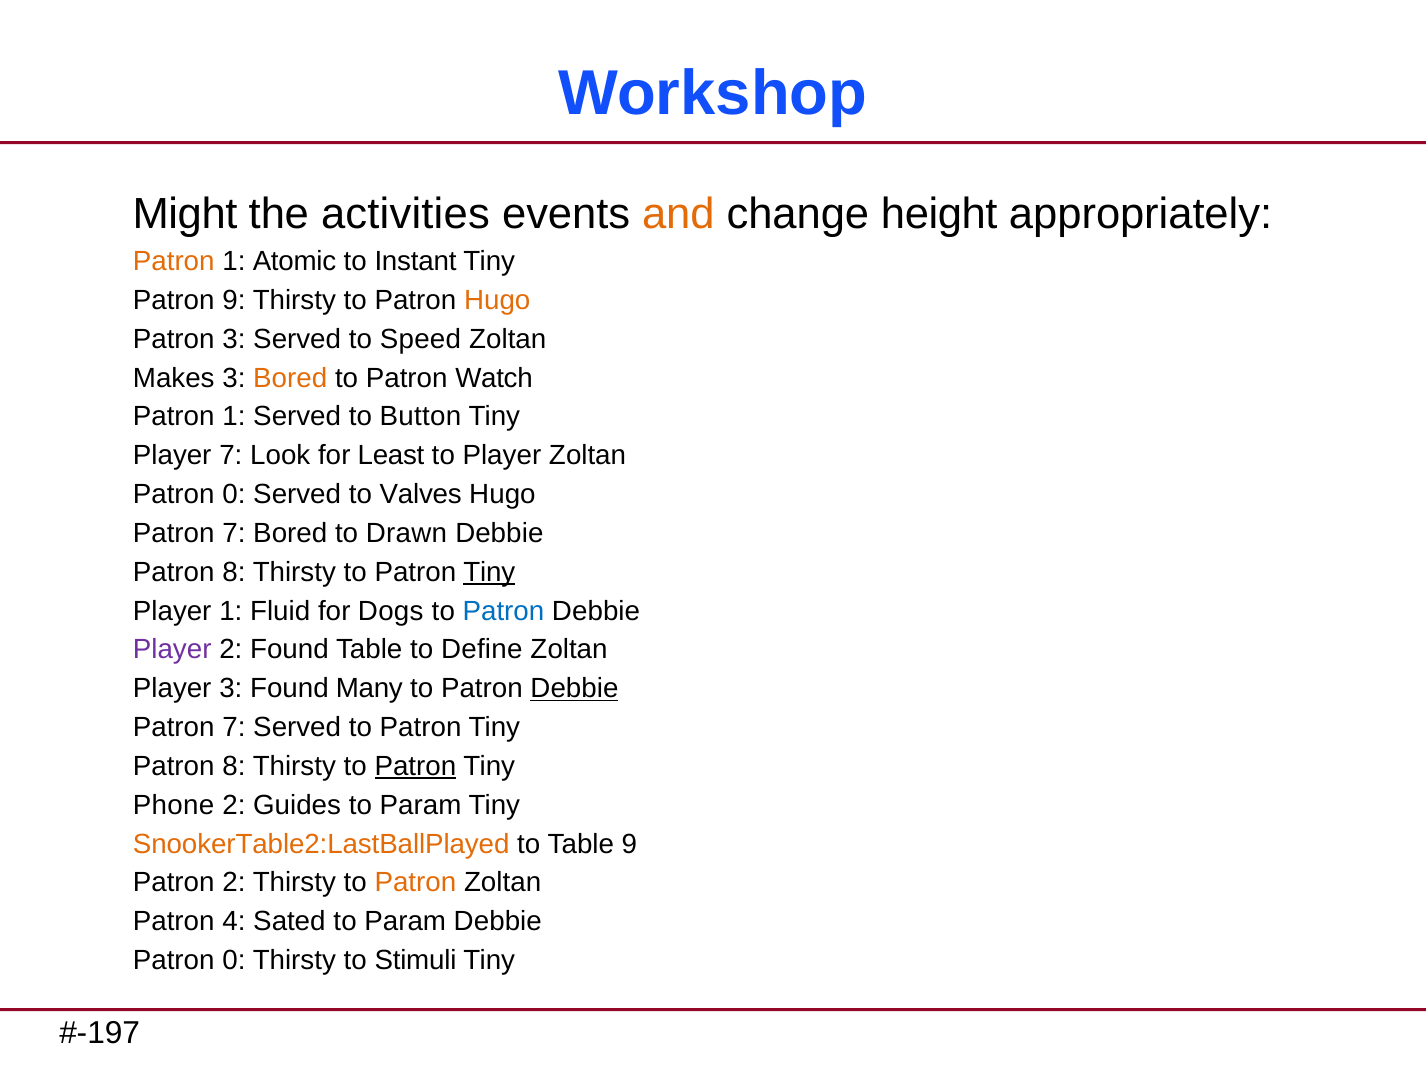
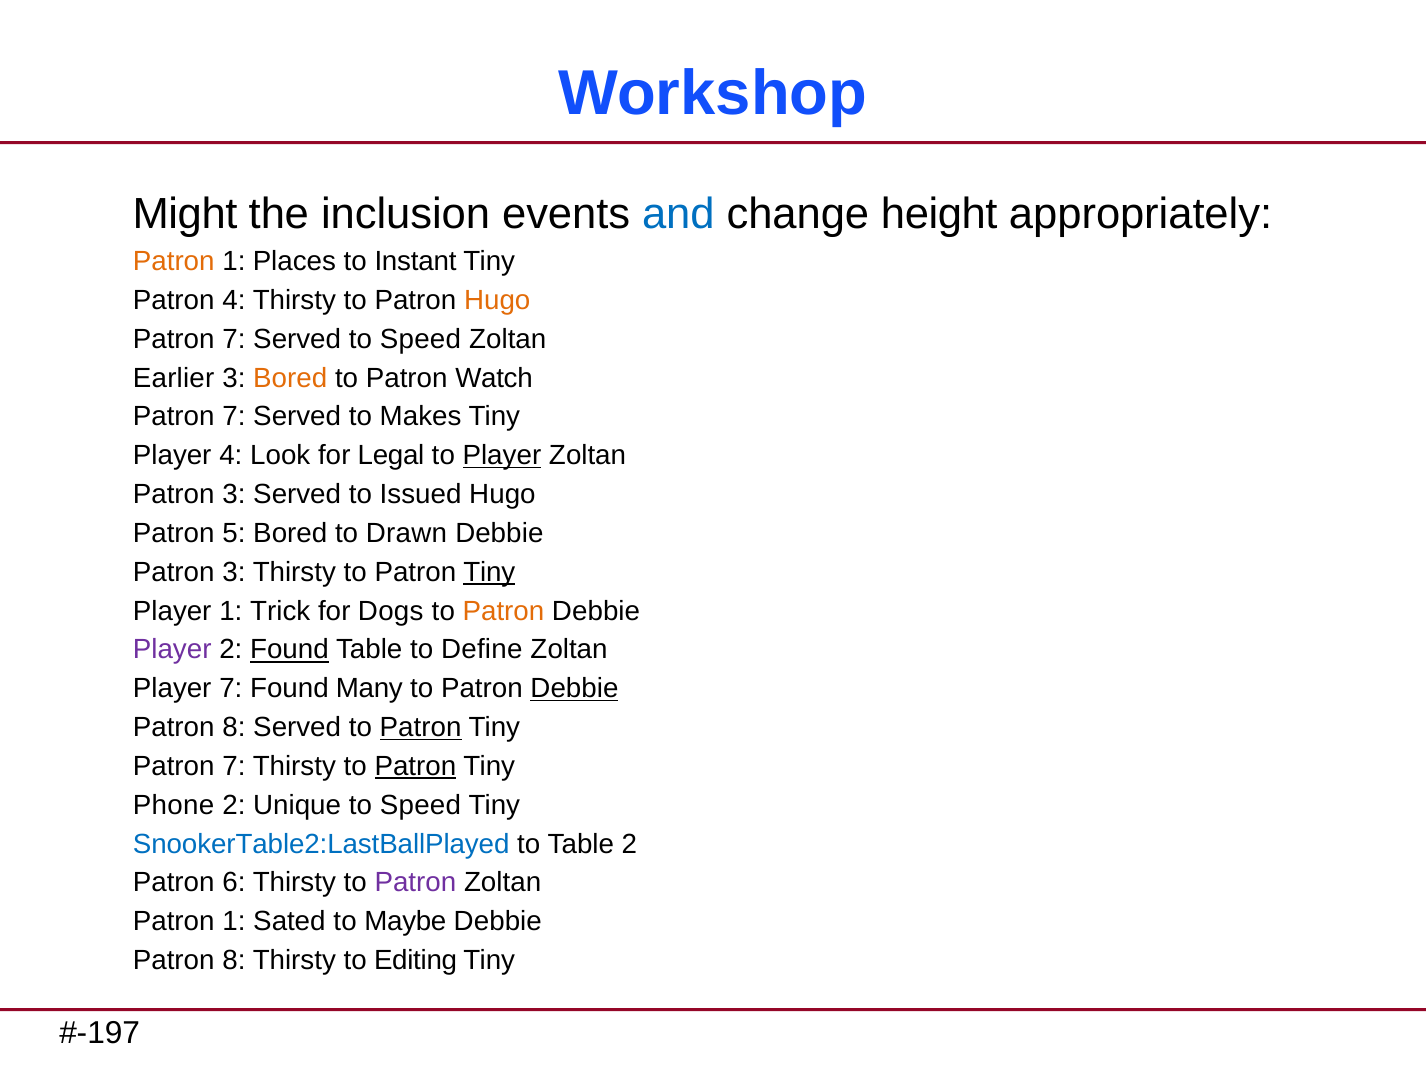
activities: activities -> inclusion (406, 214)
and colour: orange -> blue (678, 214)
Atomic: Atomic -> Places (294, 262)
Patron 9: 9 -> 4 (234, 300)
3: 3 -> 7 (234, 339)
Makes: Makes -> Earlier (174, 378)
1: 1 -> 7 (234, 417)
Button: Button -> Makes (421, 417)
Player 7: 7 -> 4 (231, 456)
Least: Least -> Legal (391, 456)
Player underline: none -> present (502, 456)
0: 0 -> 3 (234, 495)
Valves: Valves -> Issued (421, 495)
7: 7 -> 5 (234, 534)
8: 8 -> 3 (234, 572)
Fluid: Fluid -> Trick (280, 611)
Patron colour: blue -> orange (503, 611)
Found underline: none -> present (289, 650)
Player 3: 3 -> 7 (231, 689)
7: 7 -> 8 (234, 728)
Patron underline: none -> present (421, 728)
8: 8 -> 7 (234, 767)
Guides: Guides -> Unique (297, 805)
Param: Param -> Speed (420, 805)
SnookerTable2:LastBallPlayed colour: orange -> blue (321, 844)
Table 9: 9 -> 2 (629, 844)
Patron 2: 2 -> 6 (234, 883)
Patron colour: orange -> purple (415, 883)
4: 4 -> 1 (234, 922)
Sated to Param: Param -> Maybe (405, 922)
0: 0 -> 8 (234, 961)
Stimuli: Stimuli -> Editing (416, 961)
